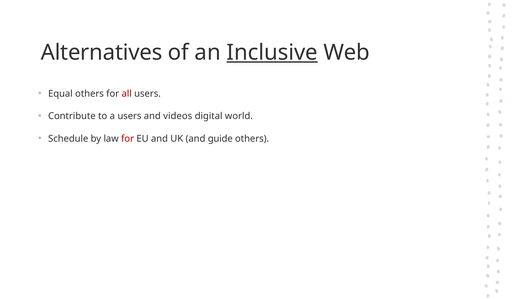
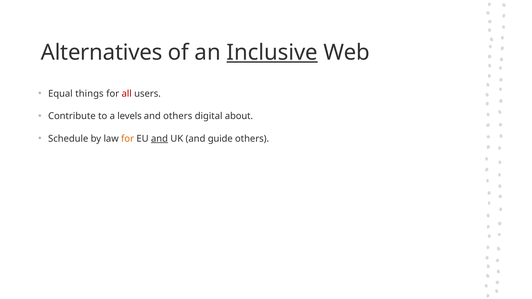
Equal others: others -> things (89, 94)
a users: users -> levels (130, 116)
and videos: videos -> others (178, 116)
world: world -> about (239, 116)
for colour: red -> orange (128, 139)
and underline: none -> present (159, 139)
